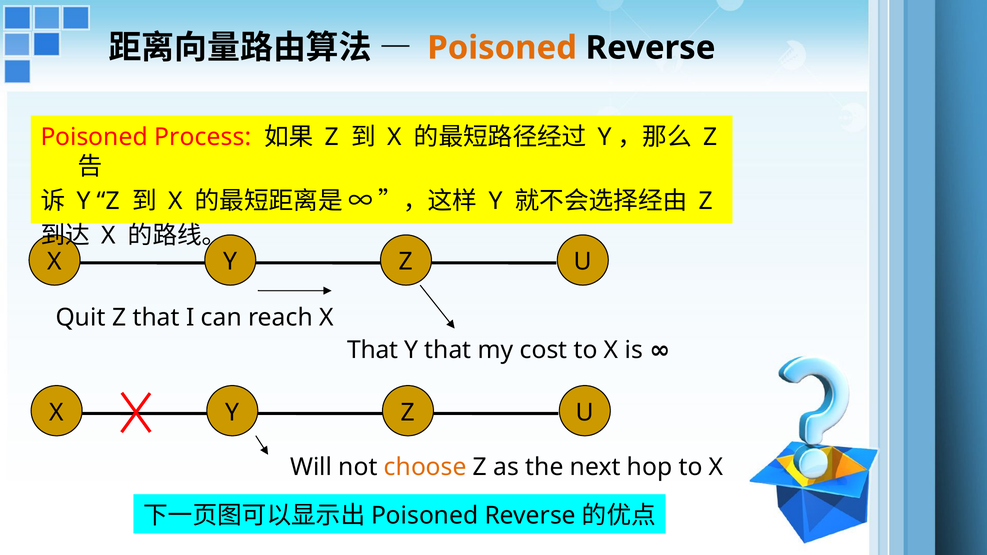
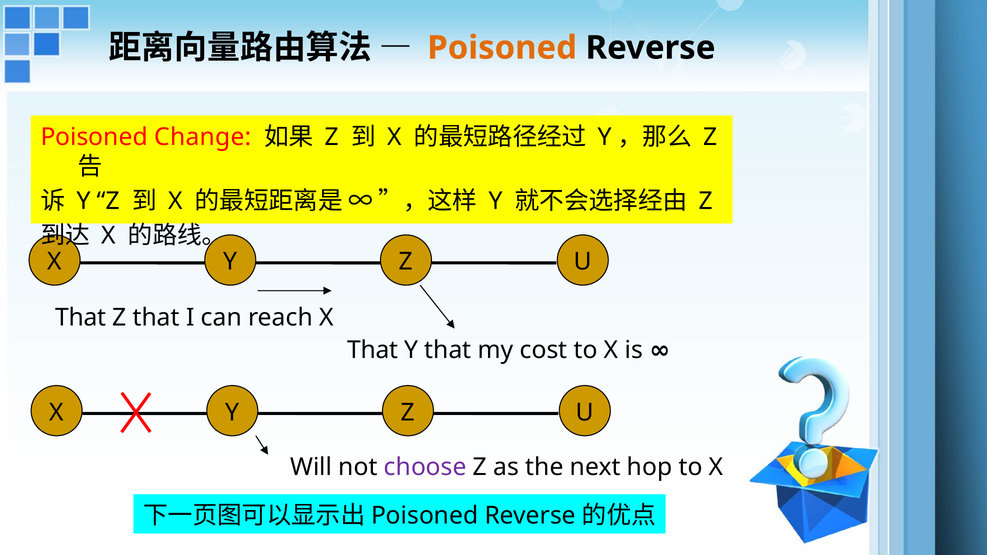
Process: Process -> Change (203, 137)
Quit: Quit -> That (81, 318)
choose colour: orange -> purple (425, 467)
